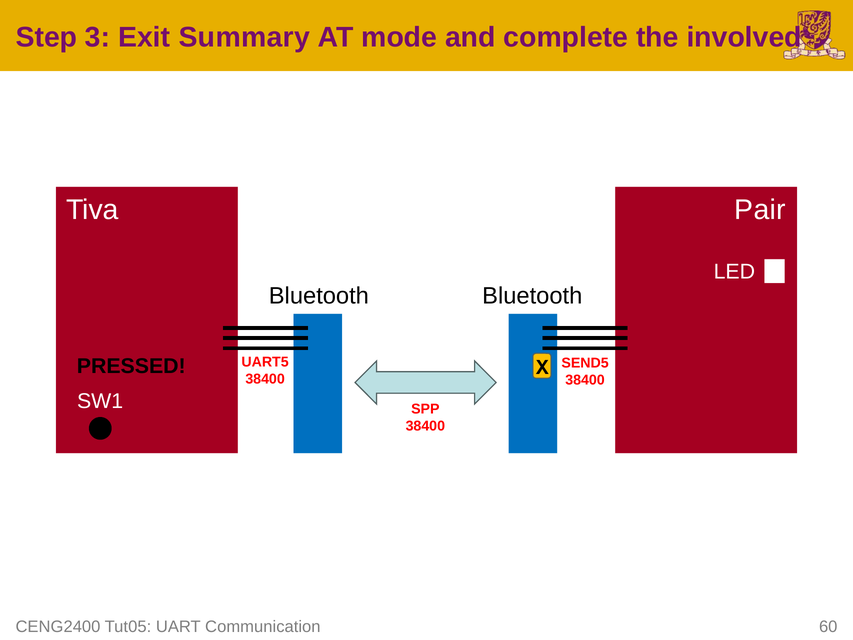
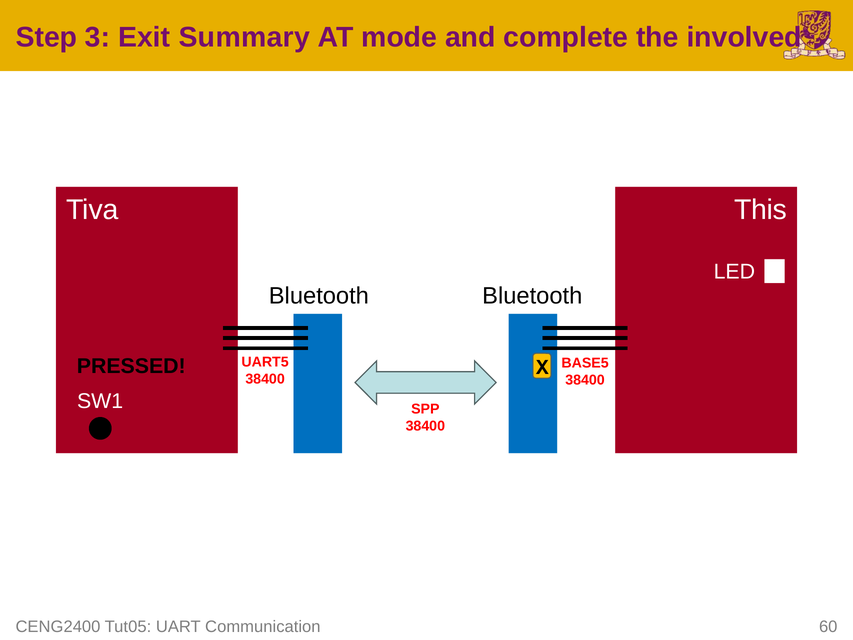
Pair: Pair -> This (760, 210)
SEND5: SEND5 -> BASE5 (585, 363)
